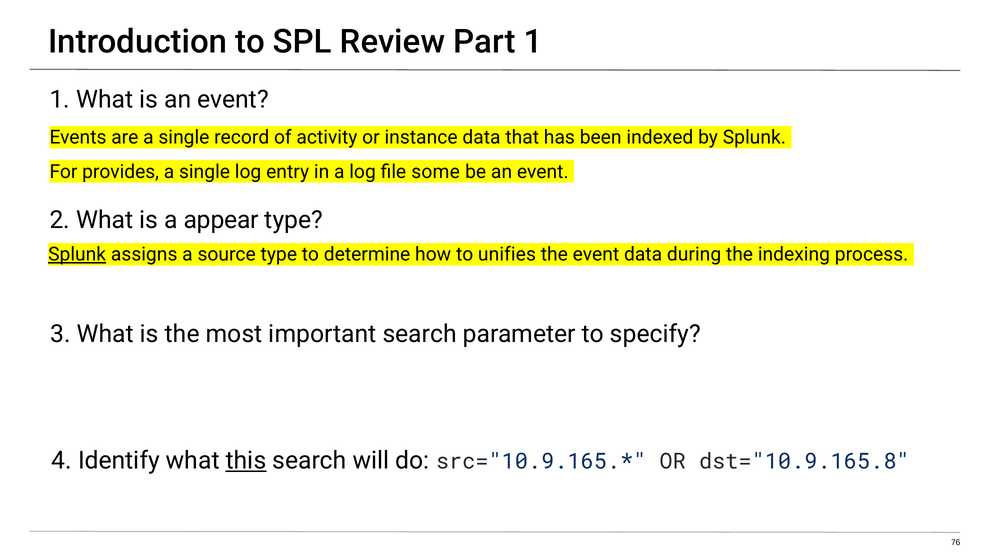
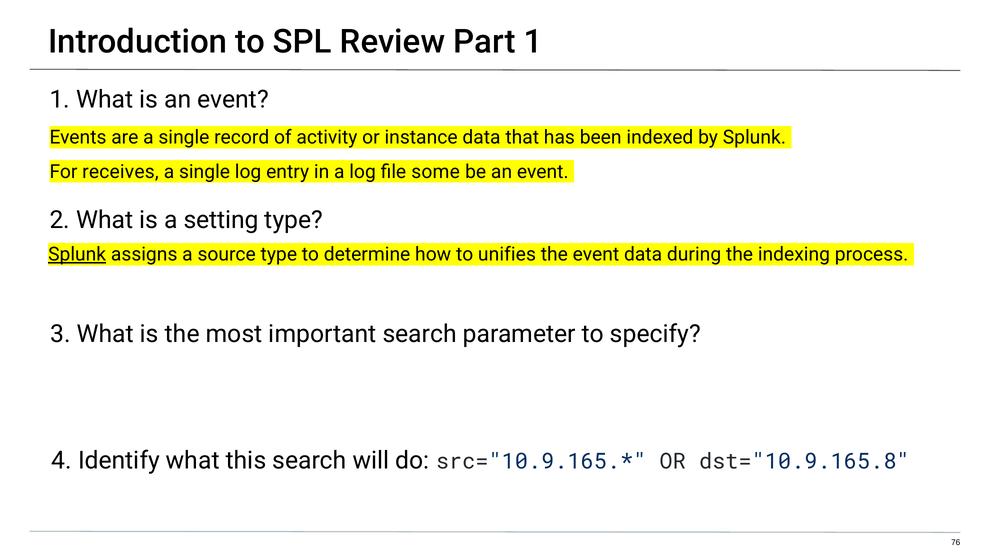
provides: provides -> receives (120, 172)
appear: appear -> setting (221, 220)
this underline: present -> none (246, 460)
